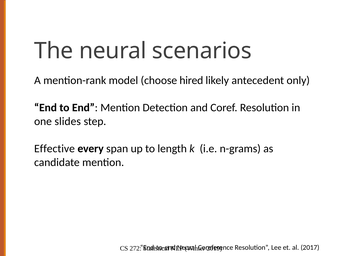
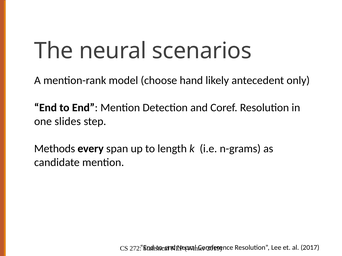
hired: hired -> hand (191, 81)
Effective: Effective -> Methods (55, 149)
